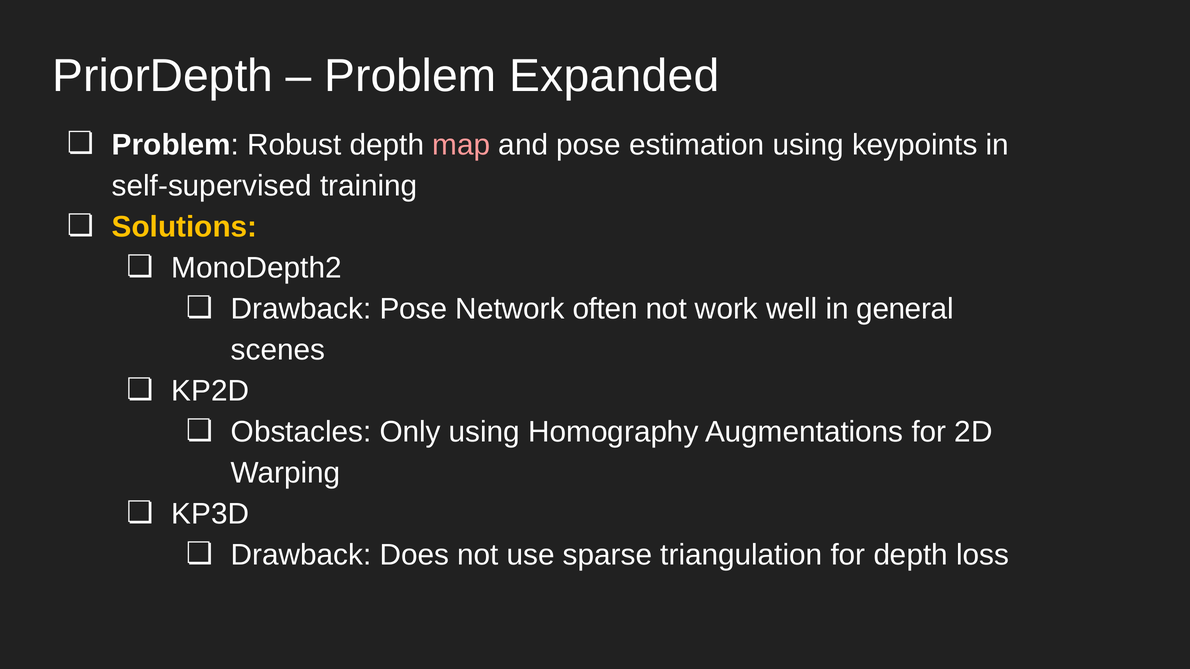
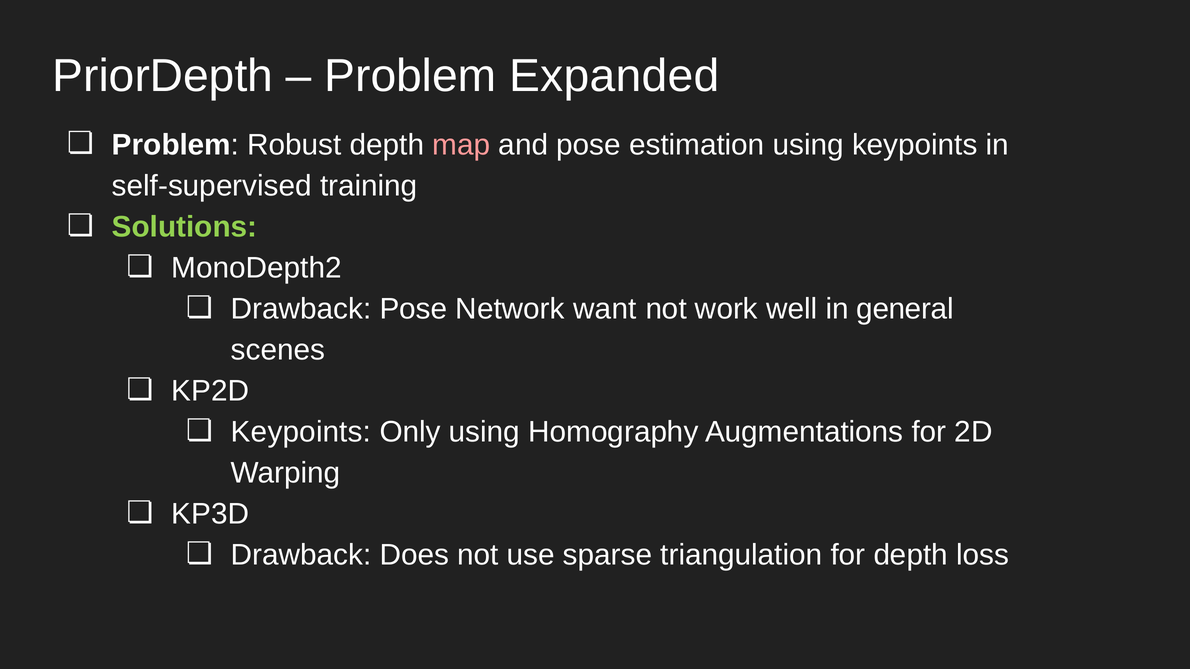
Solutions colour: yellow -> light green (185, 227)
often: often -> want (605, 309)
Obstacles: Obstacles -> Keypoints (301, 432)
